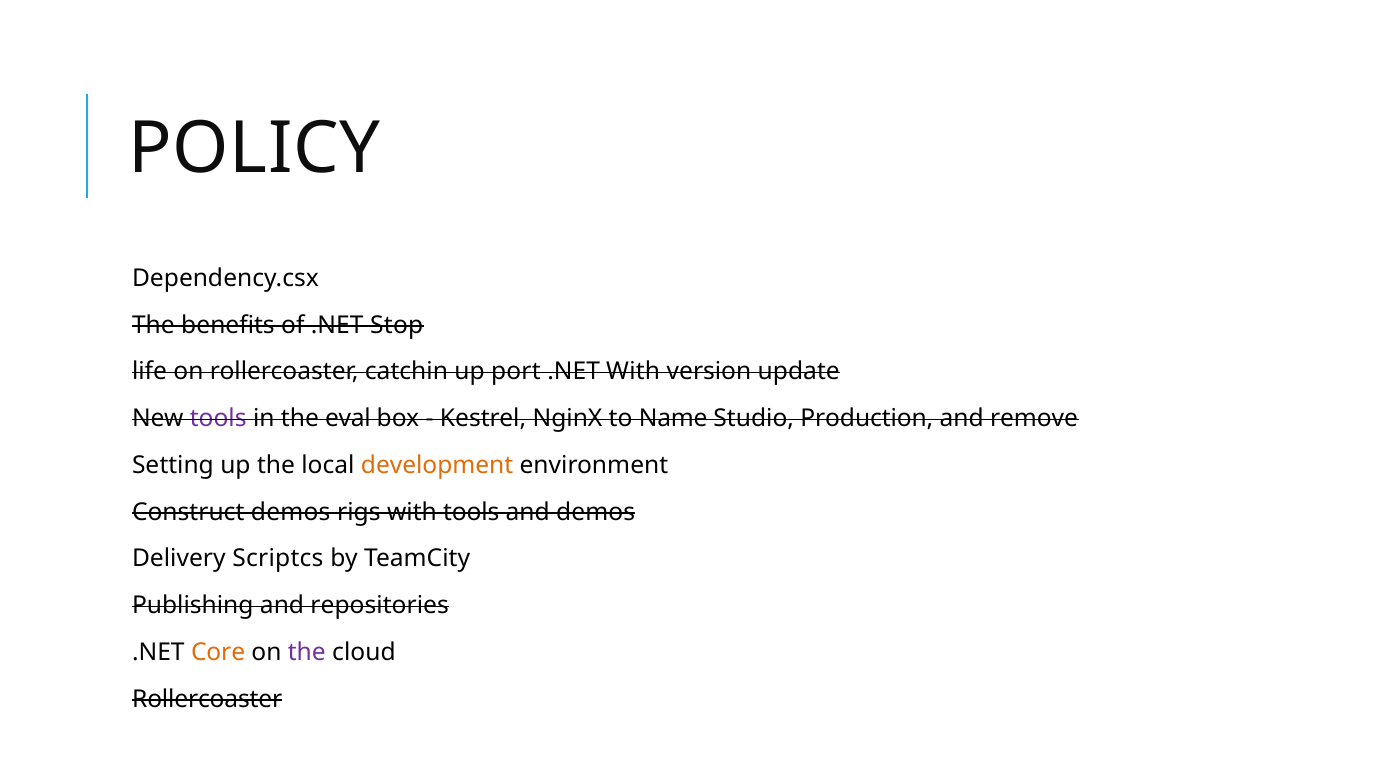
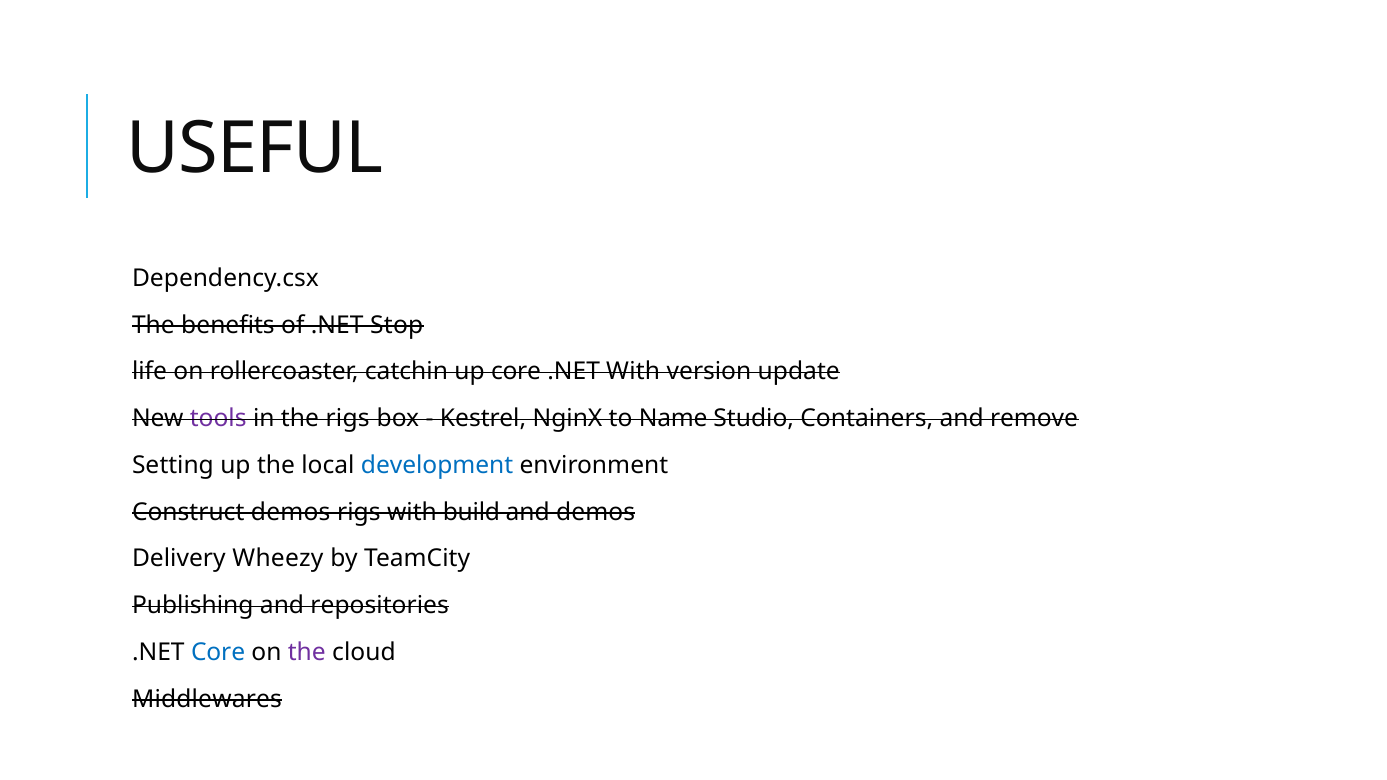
POLICY: POLICY -> USEFUL (255, 149)
up port: port -> core (516, 372)
the eval: eval -> rigs (348, 419)
Production: Production -> Containers (867, 419)
development colour: orange -> blue (437, 465)
with tools: tools -> build (471, 512)
Scriptcs: Scriptcs -> Wheezy (278, 559)
Core colour: orange -> blue (218, 653)
Rollercoaster: Rollercoaster -> Middlewares (207, 699)
